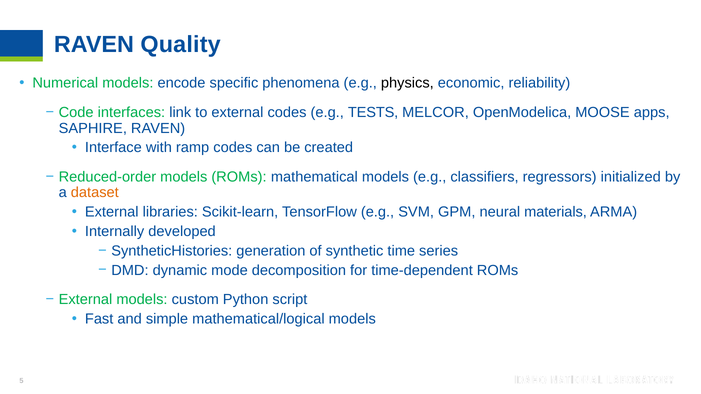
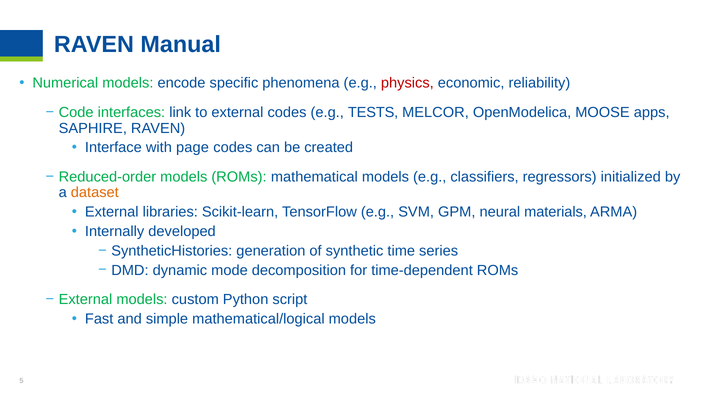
Quality: Quality -> Manual (181, 45)
physics colour: black -> red (407, 83)
ramp: ramp -> page (193, 148)
